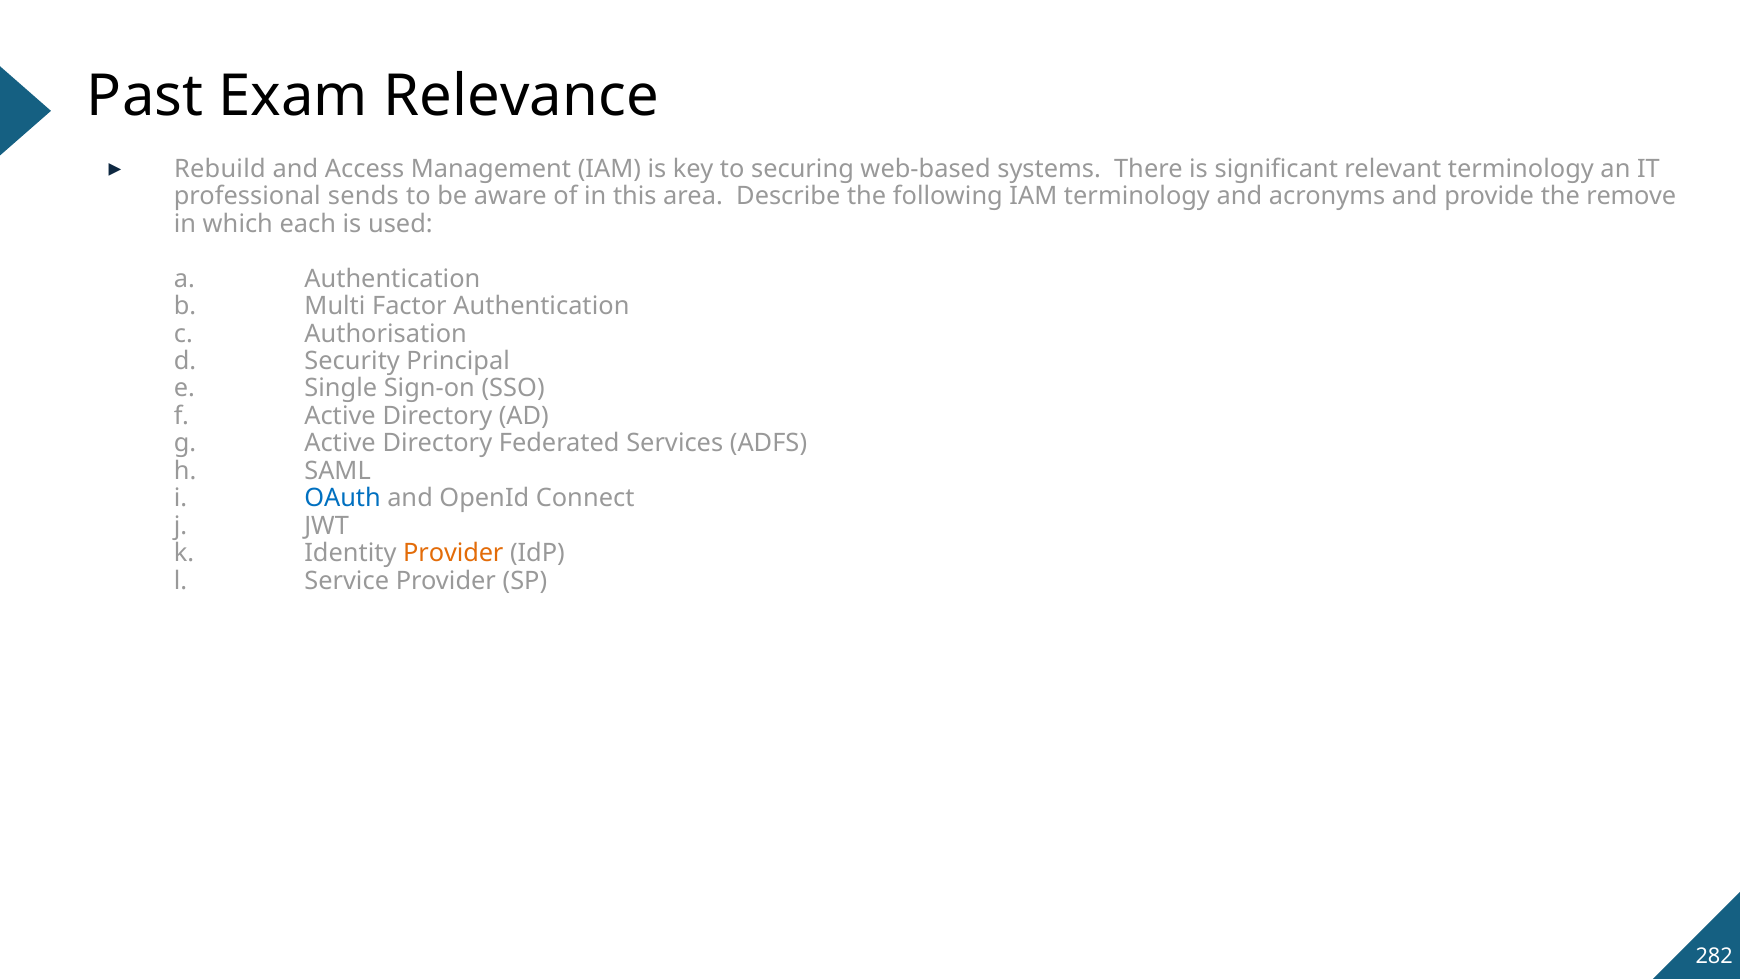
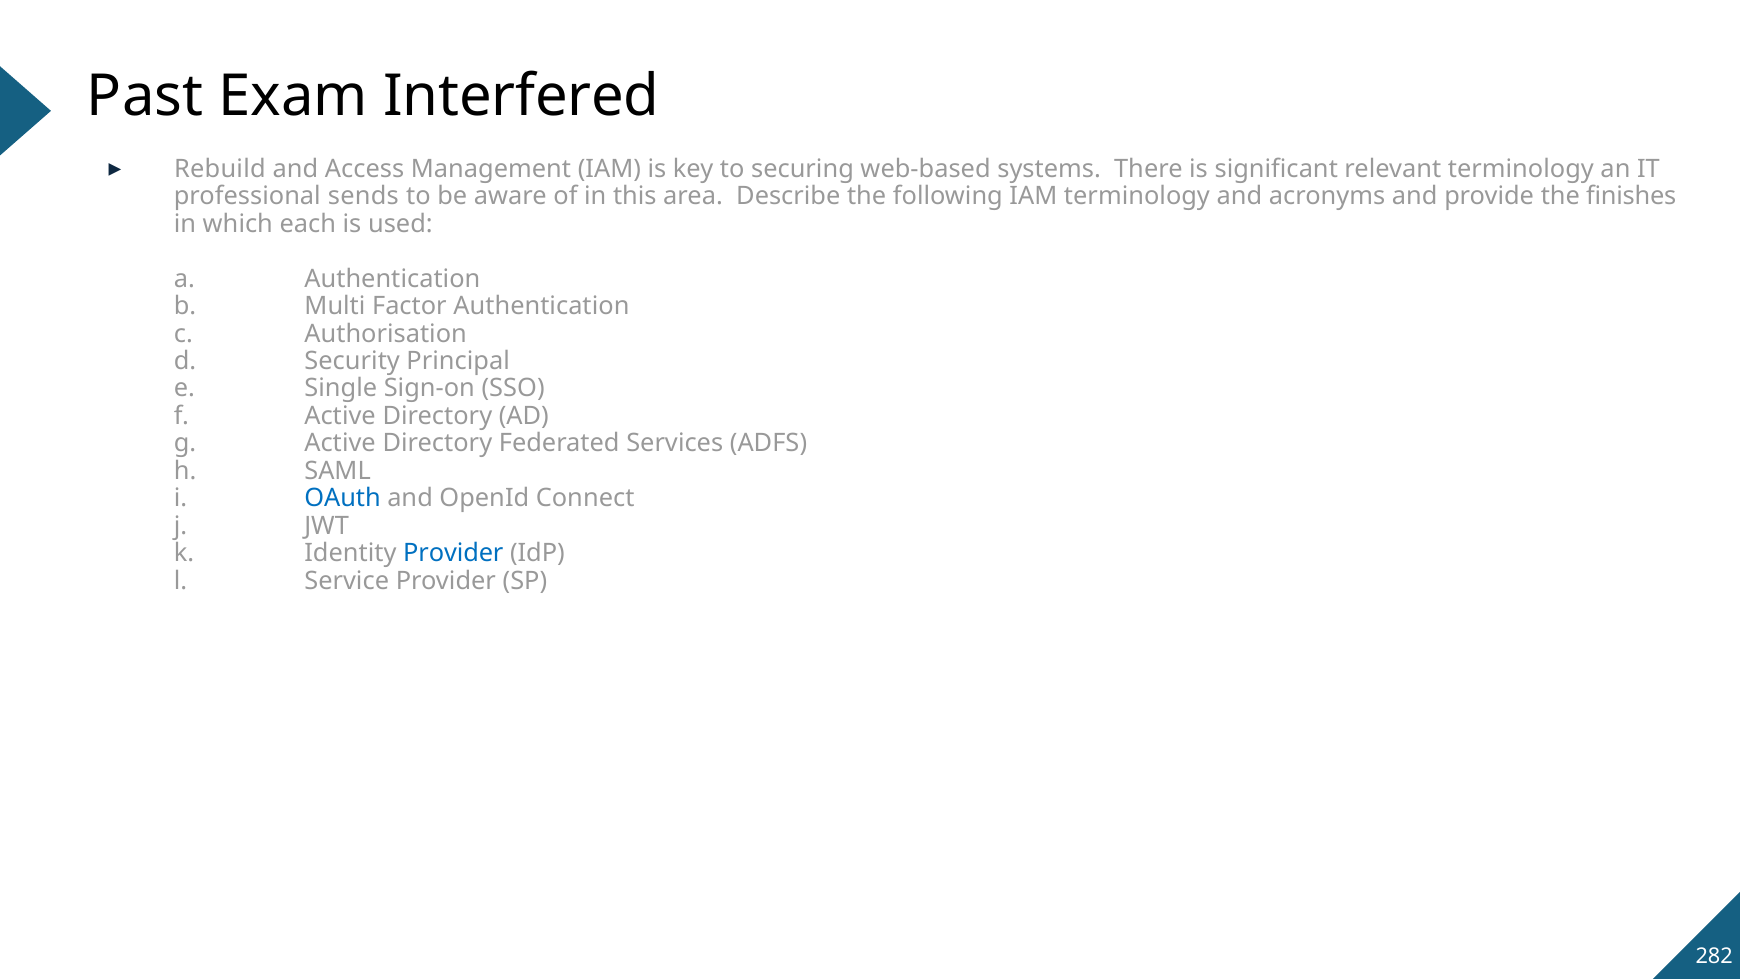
Relevance: Relevance -> Interfered (521, 96)
remove: remove -> finishes (1631, 196)
Provider colour: orange -> blue (453, 553)
